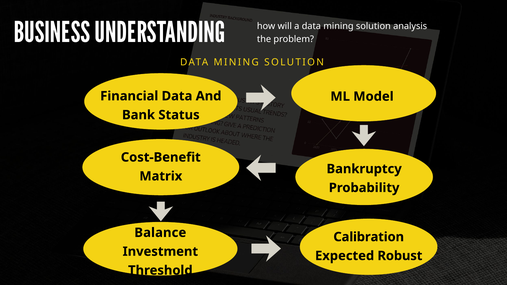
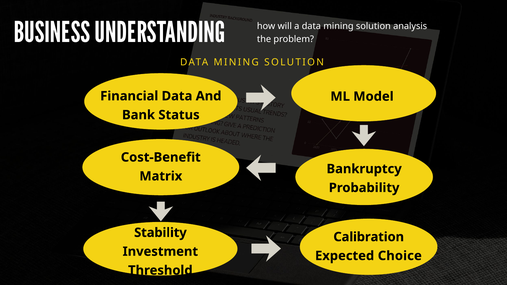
Balance: Balance -> Stability (160, 233)
Robust: Robust -> Choice (400, 256)
